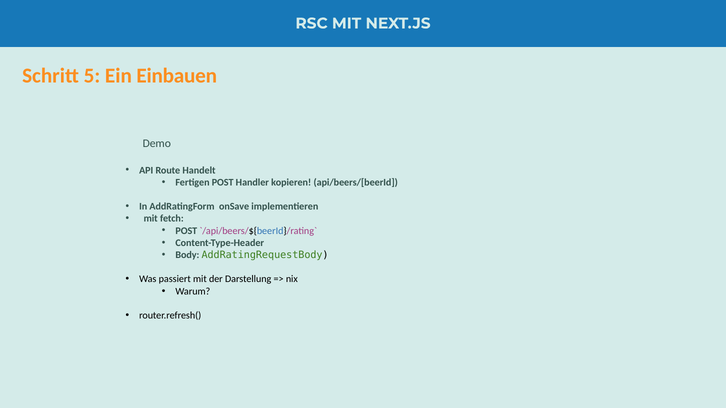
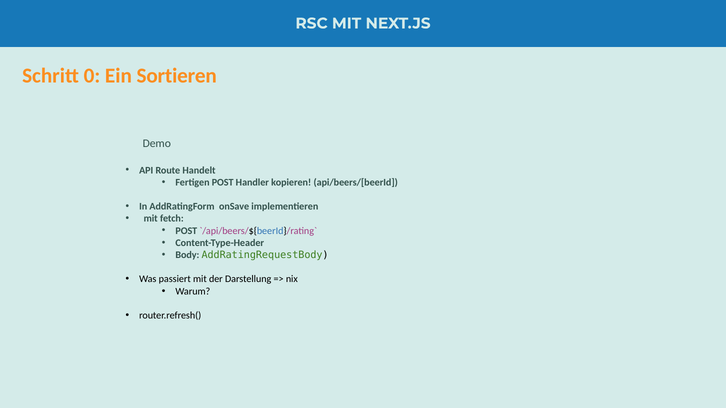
5: 5 -> 0 (92, 76)
Einbauen: Einbauen -> Sortieren (177, 76)
